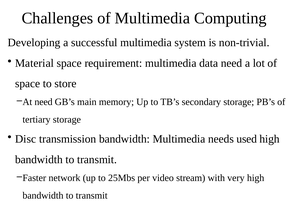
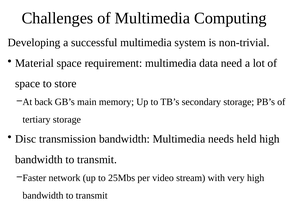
At need: need -> back (44, 102)
used: used -> held (247, 139)
